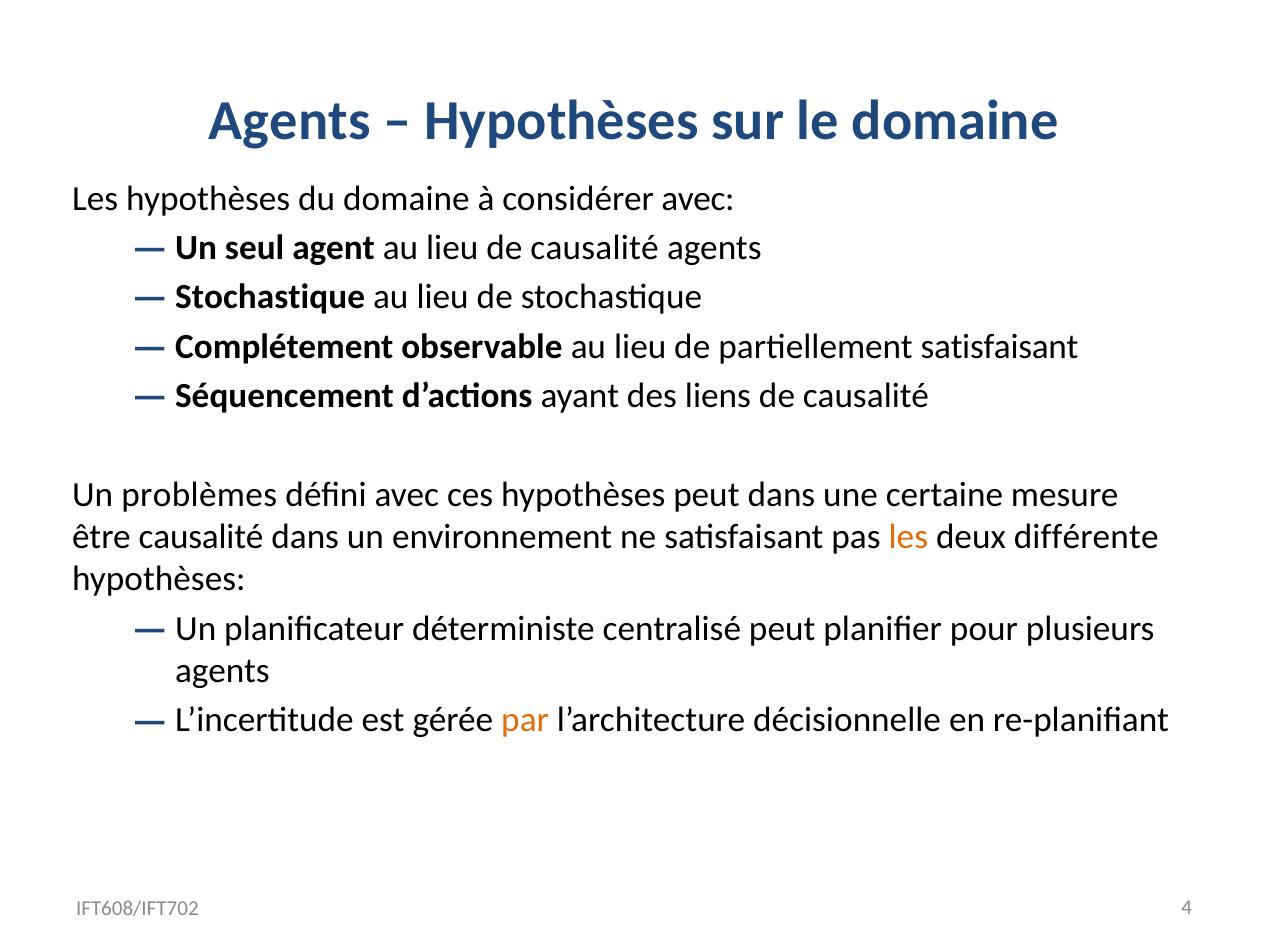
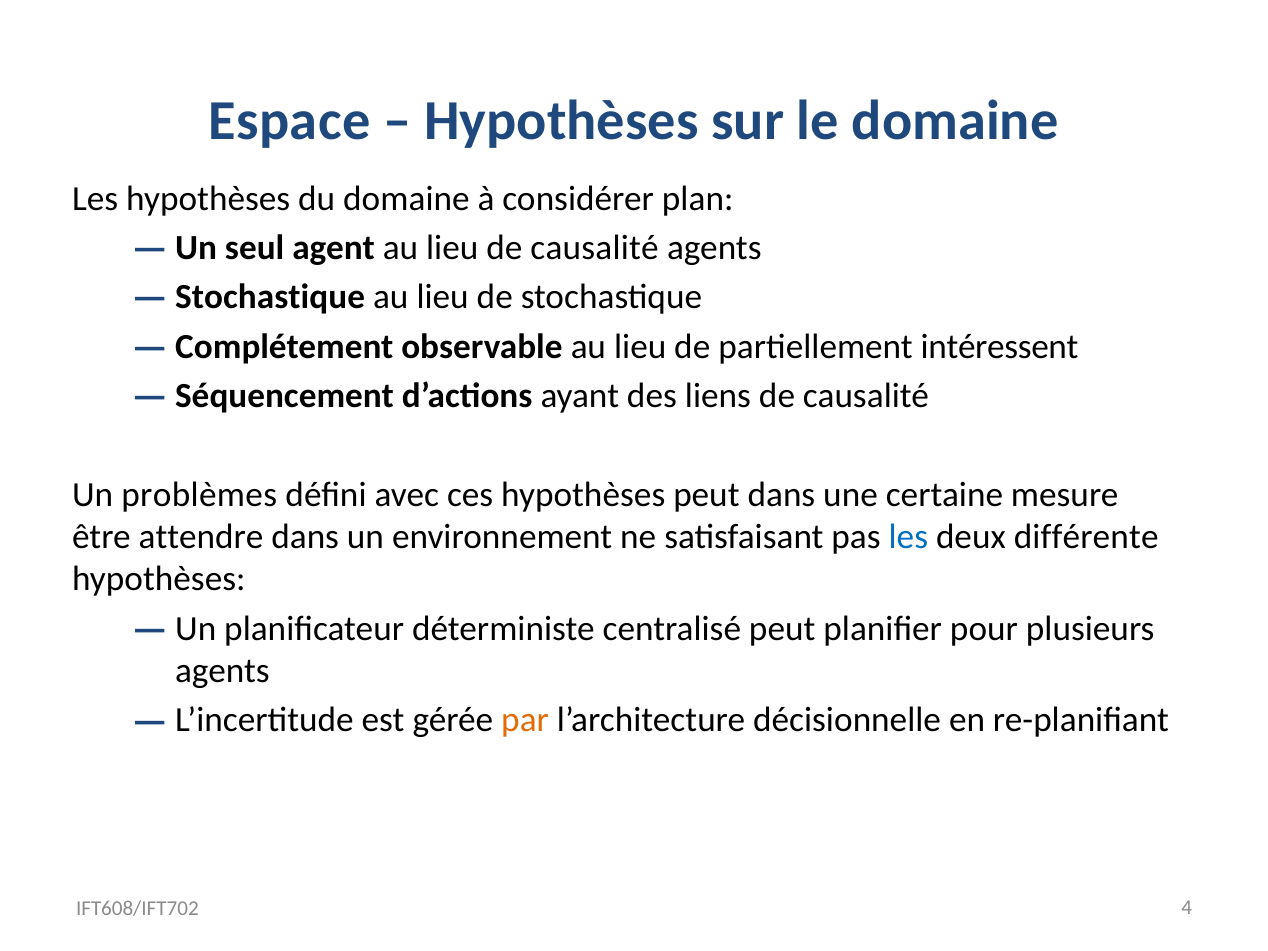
Agents: Agents -> Espace (289, 121)
considérer avec: avec -> plan (698, 198)
partiellement satisfaisant: satisfaisant -> intéressent (1000, 347)
être causalité: causalité -> attendre (201, 537)
les colour: orange -> blue (908, 537)
